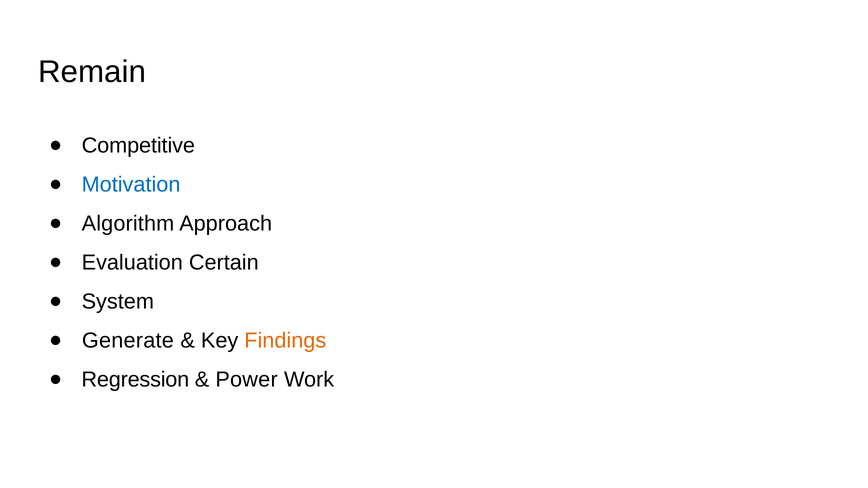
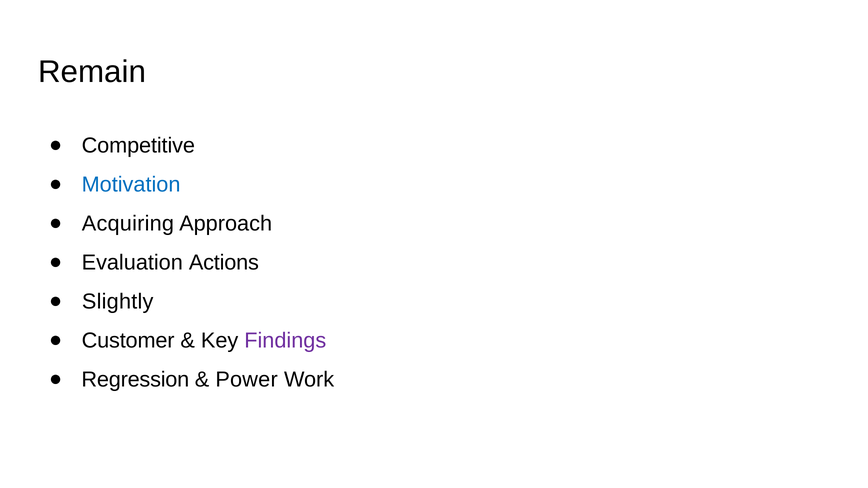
Algorithm: Algorithm -> Acquiring (128, 224)
Certain: Certain -> Actions (224, 263)
System: System -> Slightly (118, 302)
Generate: Generate -> Customer (128, 341)
Findings colour: orange -> purple (285, 341)
